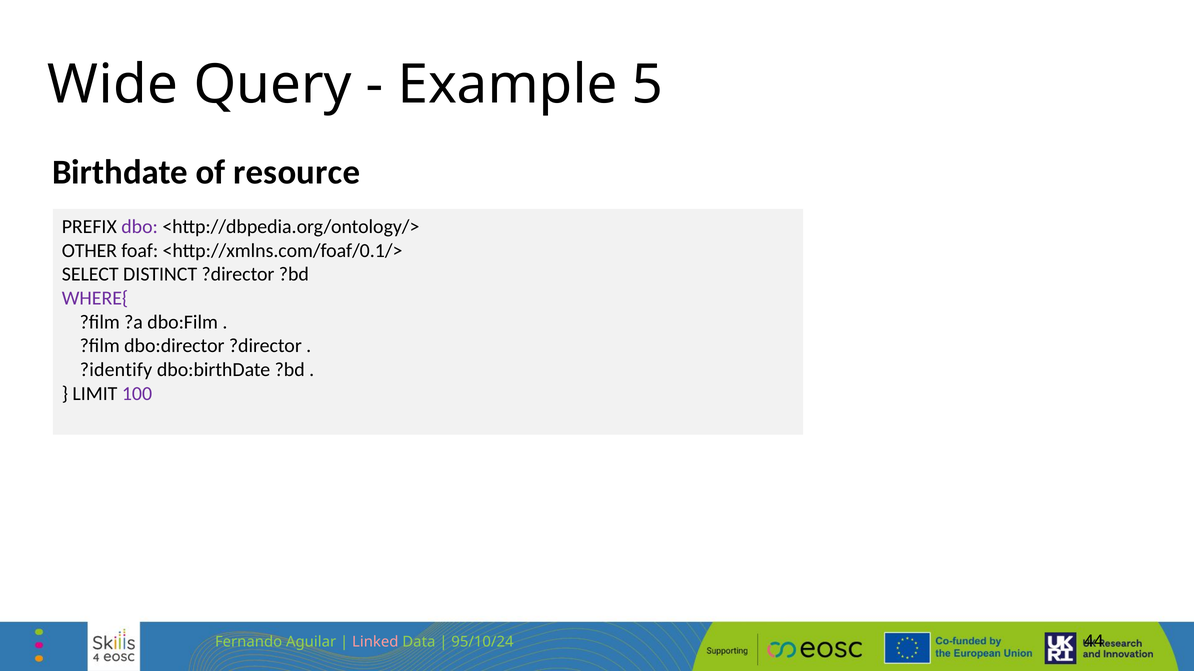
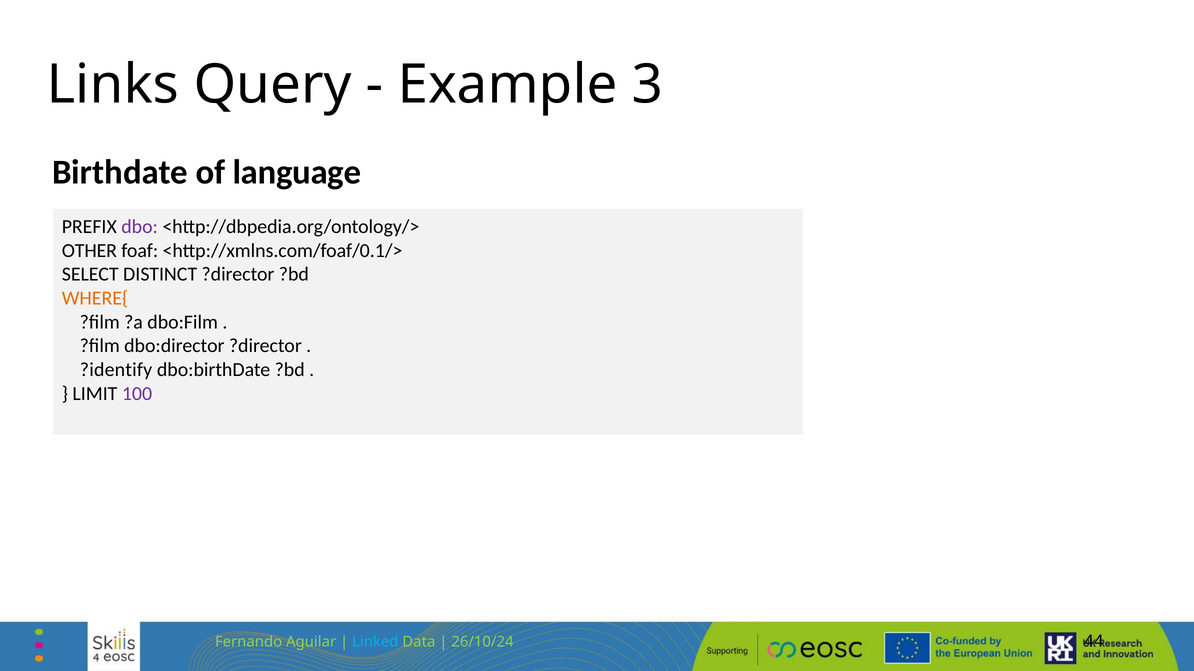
Wide: Wide -> Links (113, 85)
5: 5 -> 3 (647, 85)
resource: resource -> language (297, 172)
WHERE{ colour: purple -> orange (95, 299)
Linked colour: pink -> light blue (375, 643)
95/10/24: 95/10/24 -> 26/10/24 (482, 643)
